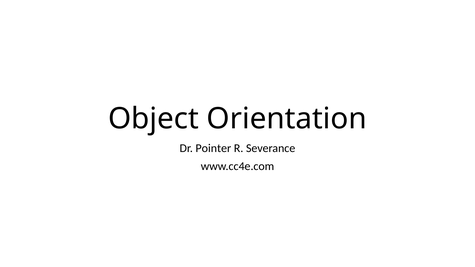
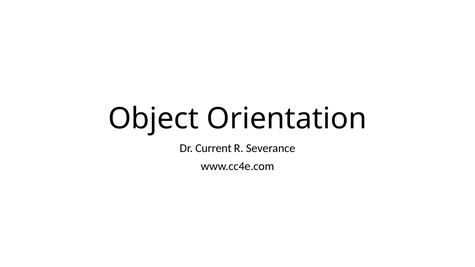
Pointer: Pointer -> Current (213, 148)
